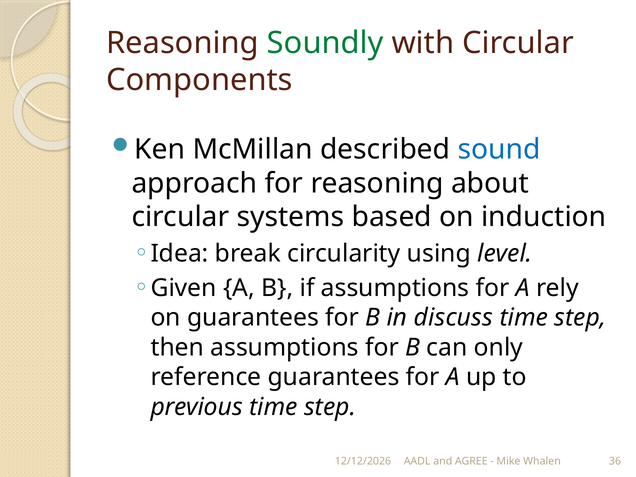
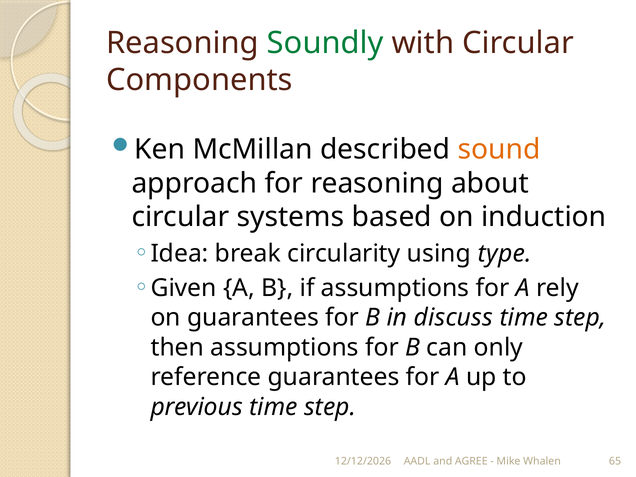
sound colour: blue -> orange (499, 149)
level: level -> type (505, 254)
36: 36 -> 65 (615, 461)
